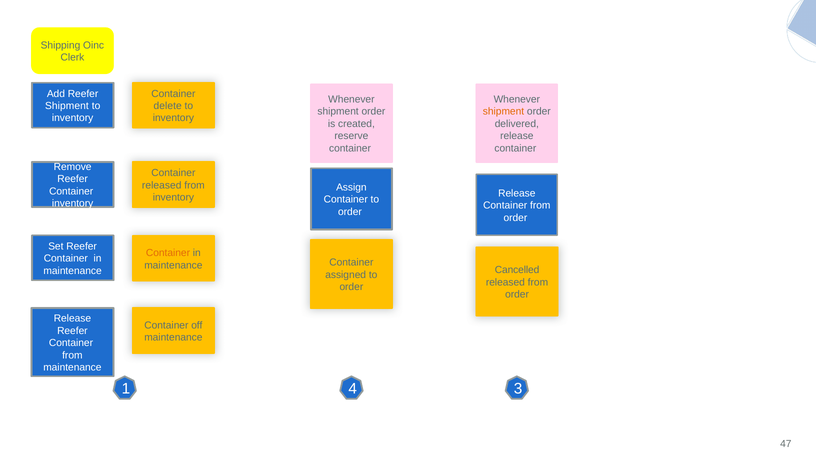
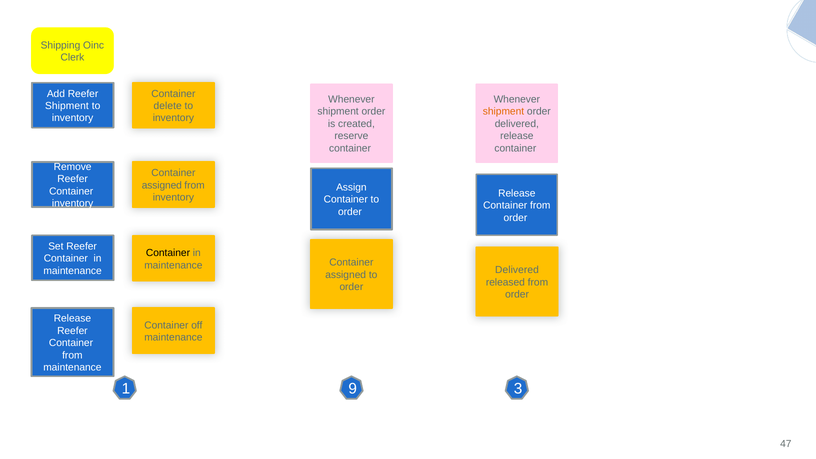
released: released -> assigned (162, 185)
Container colour: orange -> black (168, 253)
Cancelled: Cancelled -> Delivered (517, 270)
4: 4 -> 9 (353, 389)
